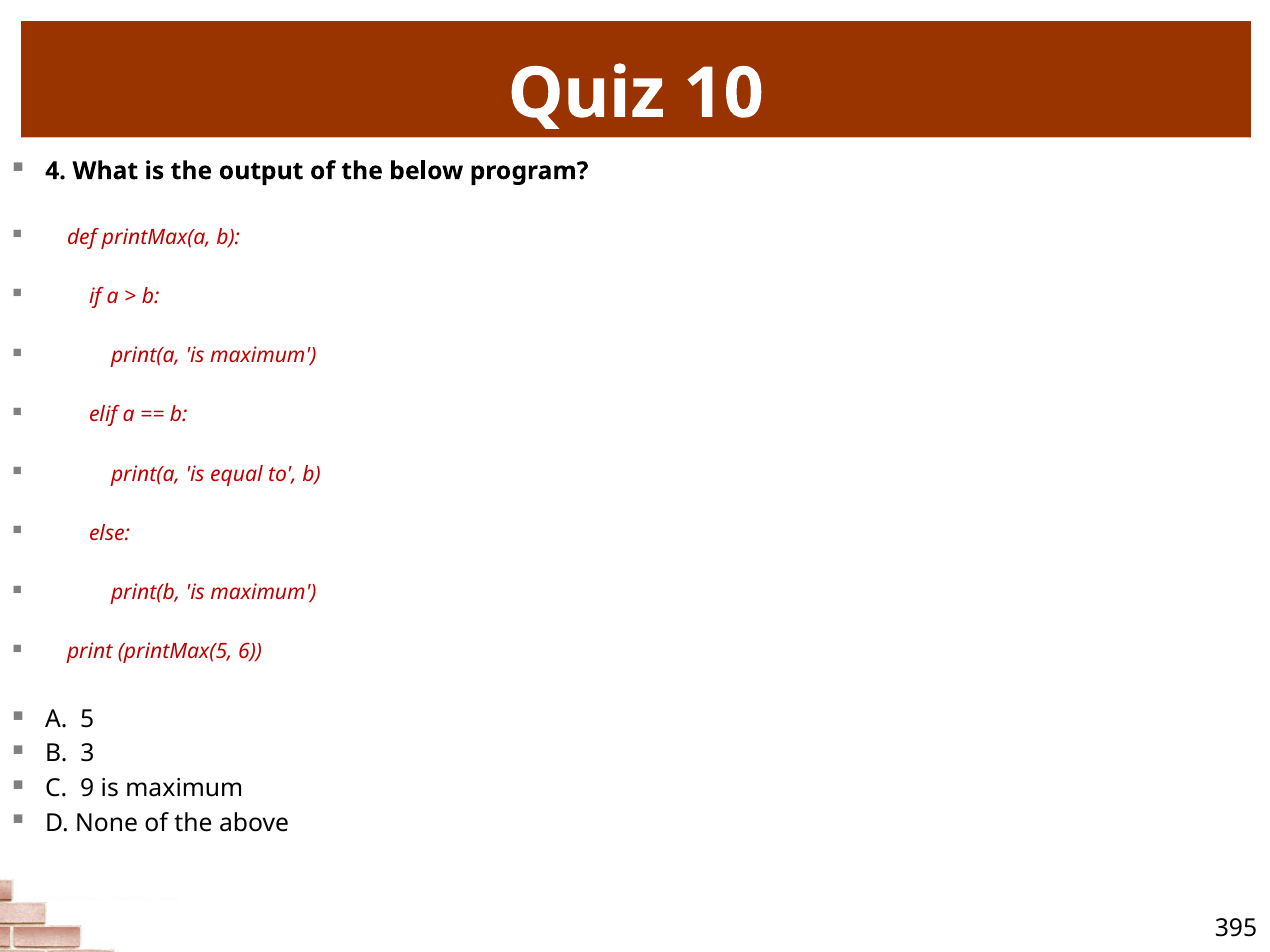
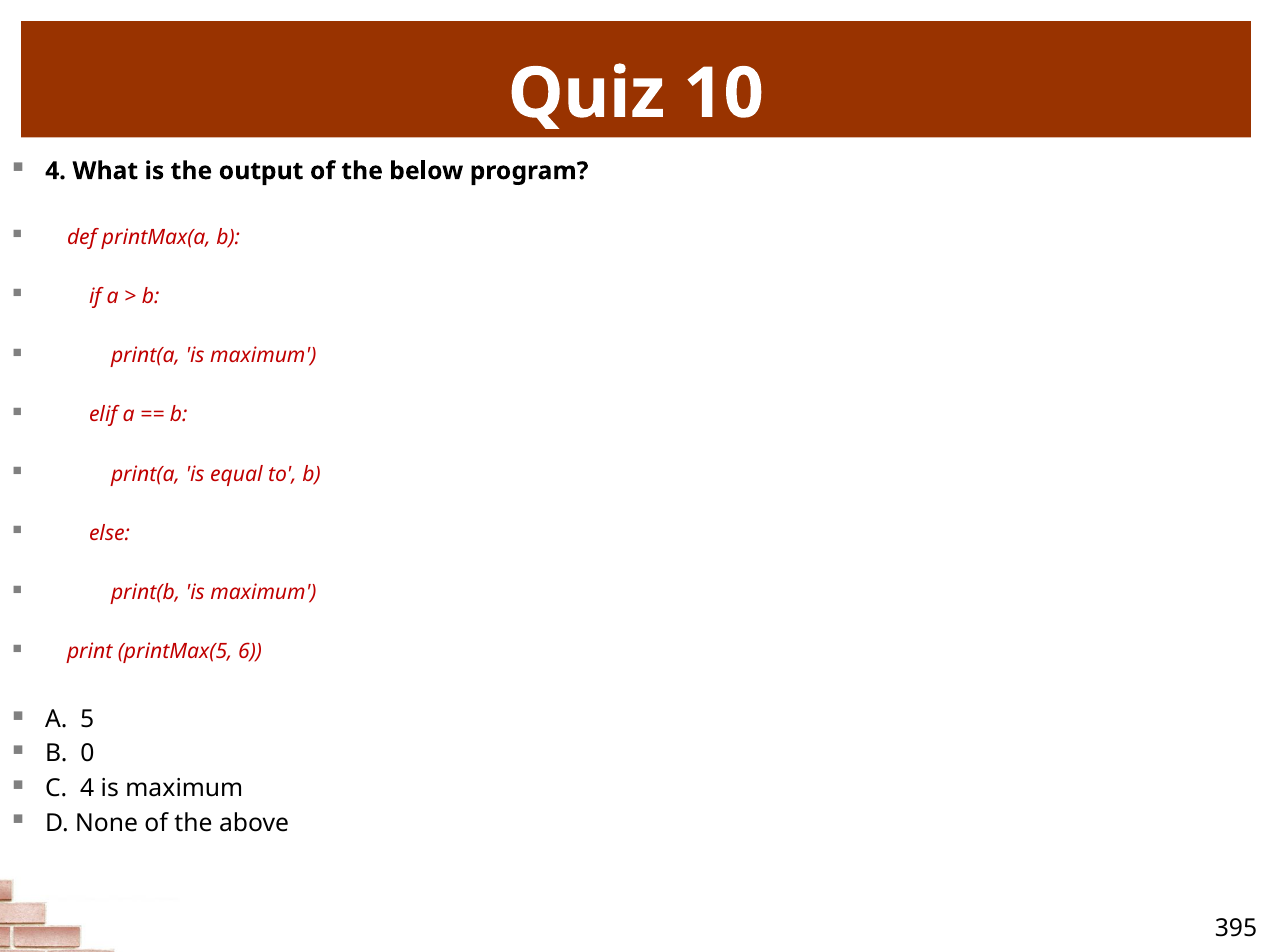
3: 3 -> 0 (87, 754)
C 9: 9 -> 4 (87, 789)
